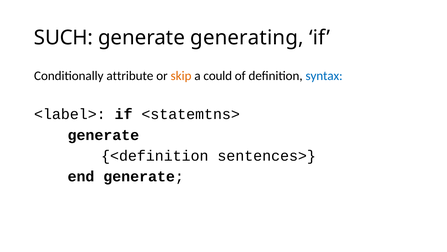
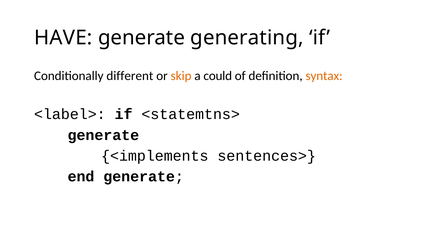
SUCH: SUCH -> HAVE (63, 38)
attribute: attribute -> different (130, 76)
syntax colour: blue -> orange (324, 76)
<definition: <definition -> <implements (155, 156)
